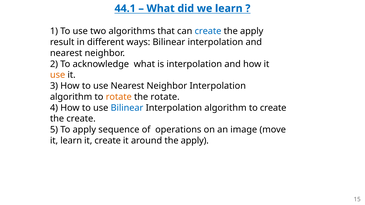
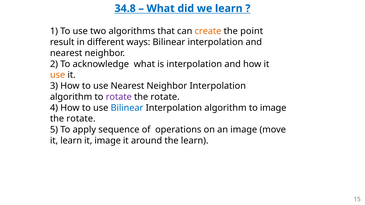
44.1: 44.1 -> 34.8 (125, 8)
create colour: blue -> orange (208, 31)
apply: apply -> point (252, 31)
rotate colour: orange -> purple (119, 97)
to create: create -> image (273, 108)
create: create -> rotate (81, 119)
it create: create -> image (108, 141)
around the apply: apply -> learn (195, 141)
